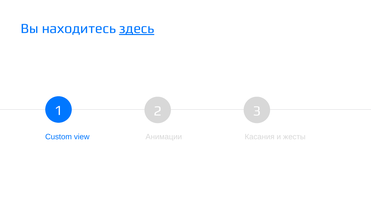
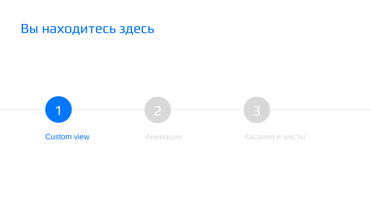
здесь underline: present -> none (137, 28)
